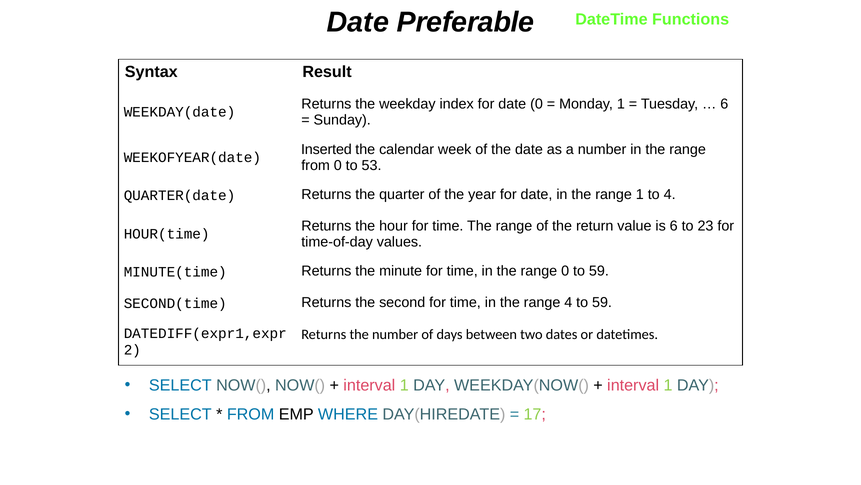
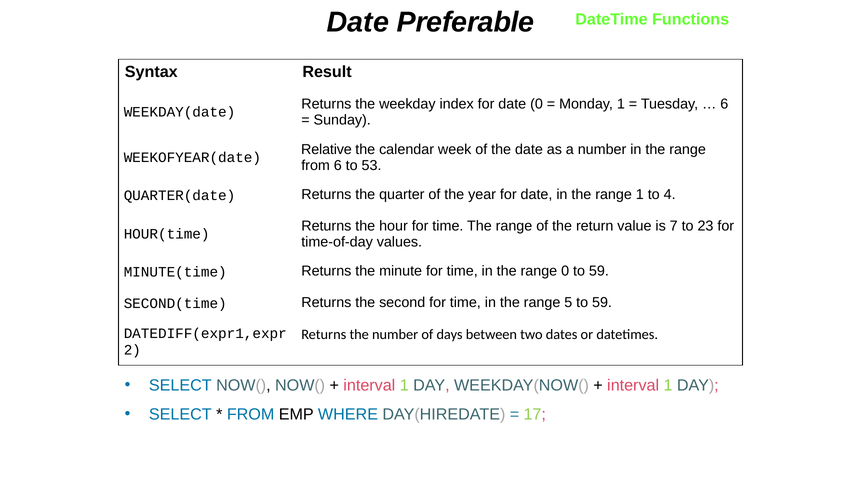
Inserted: Inserted -> Relative (326, 149)
from 0: 0 -> 6 (338, 165)
is 6: 6 -> 7 (674, 226)
range 4: 4 -> 5 (568, 302)
